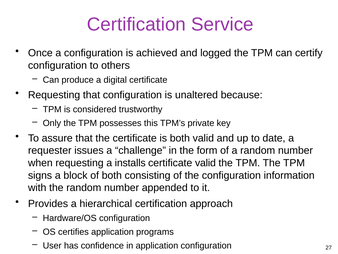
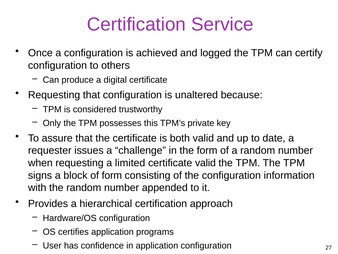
installs: installs -> limited (130, 163)
of both: both -> form (112, 175)
